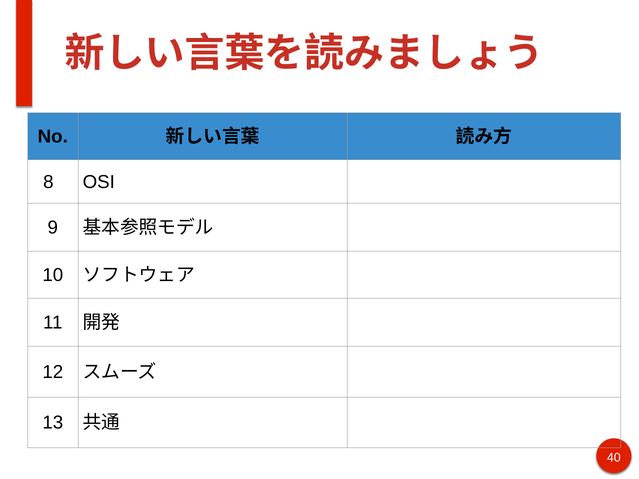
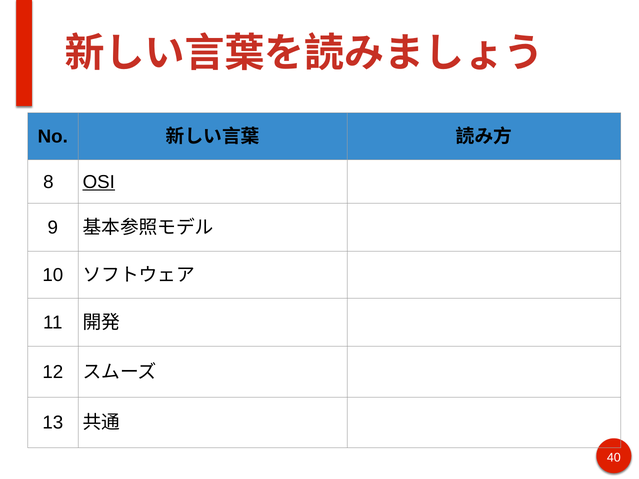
OSI underline: none -> present (99, 182)
